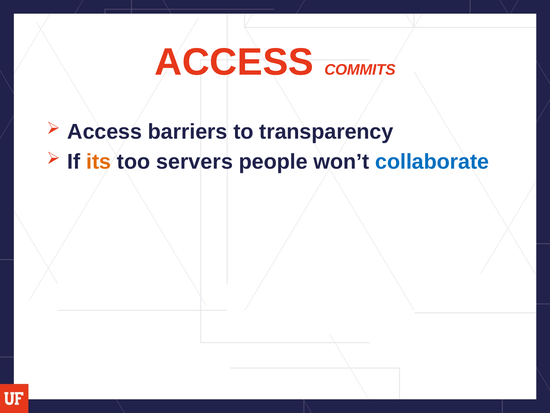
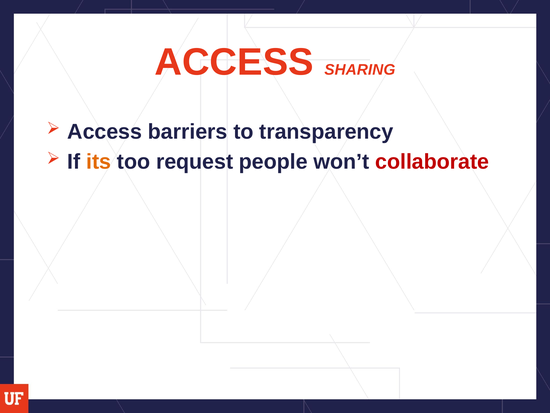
COMMITS: COMMITS -> SHARING (360, 70)
servers: servers -> request (195, 161)
collaborate colour: blue -> red (432, 161)
